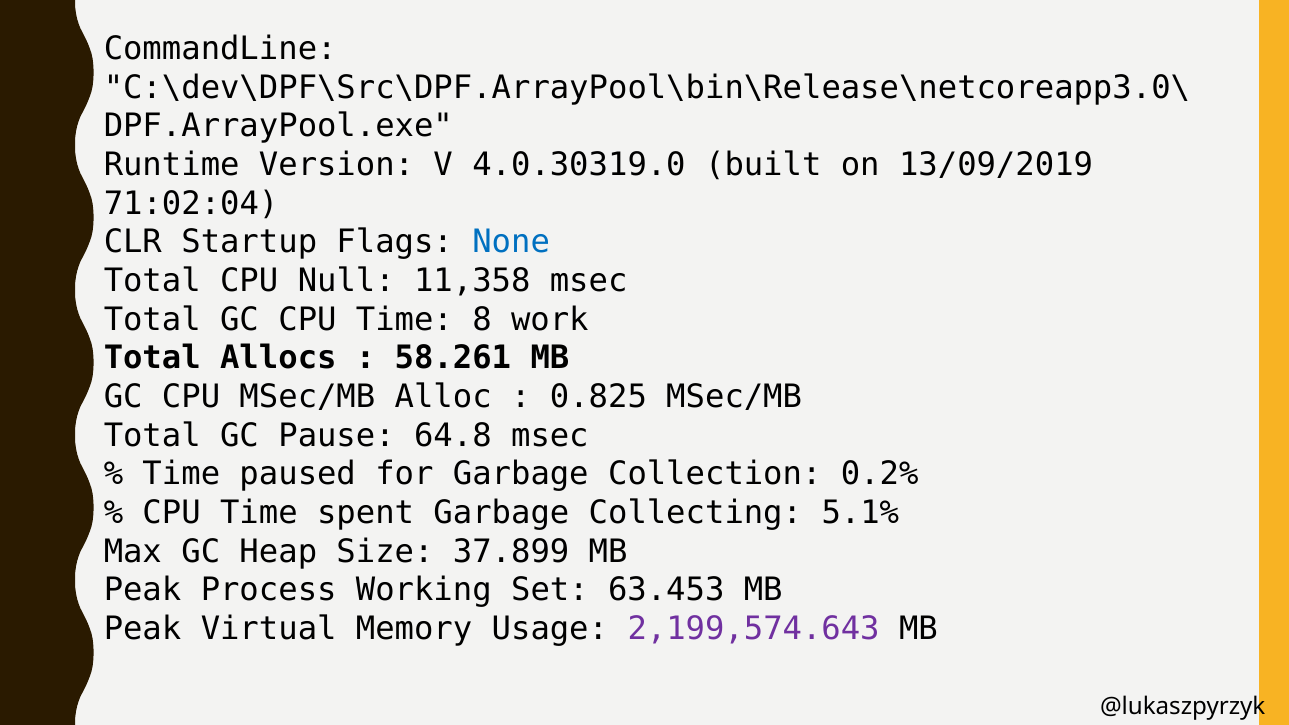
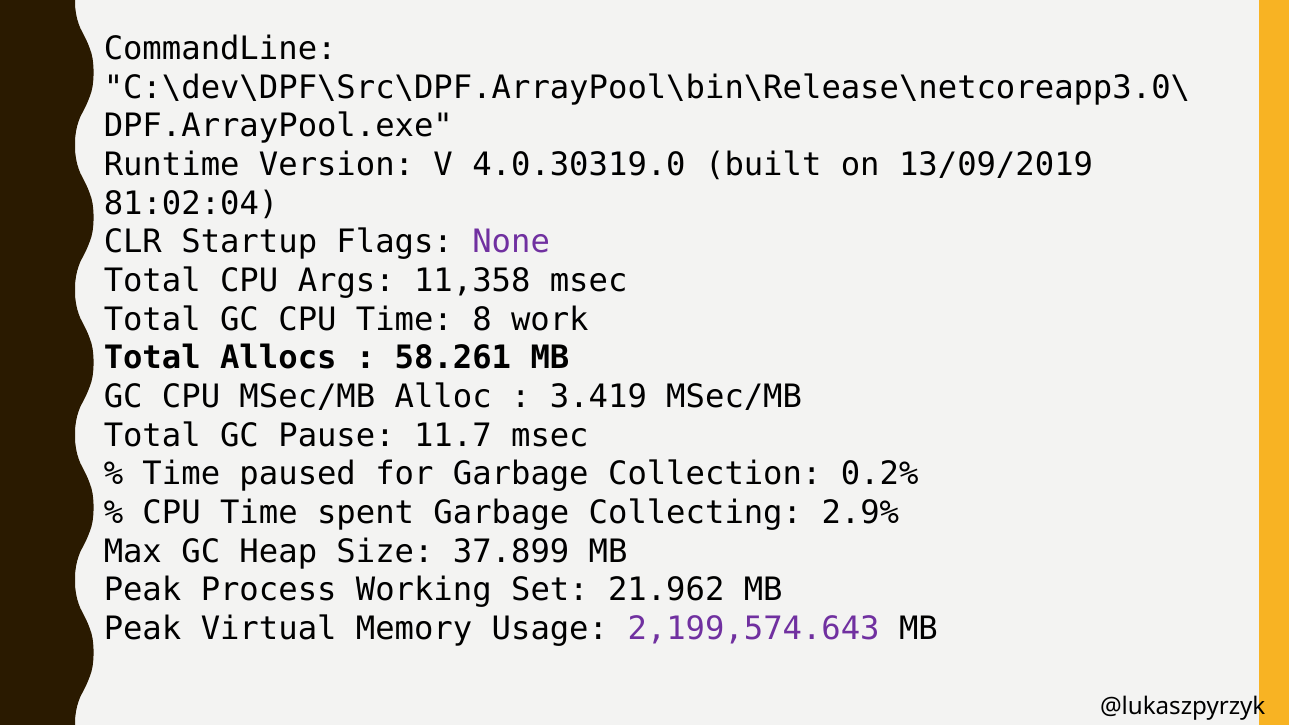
71:02:04: 71:02:04 -> 81:02:04 (191, 203)
None colour: blue -> purple (511, 242)
Null: Null -> Args (346, 281)
0.825: 0.825 -> 3.419 (598, 397)
64.8: 64.8 -> 11.7 (453, 436)
5.1%: 5.1% -> 2.9% (860, 513)
63.453: 63.453 -> 21.962 (666, 590)
